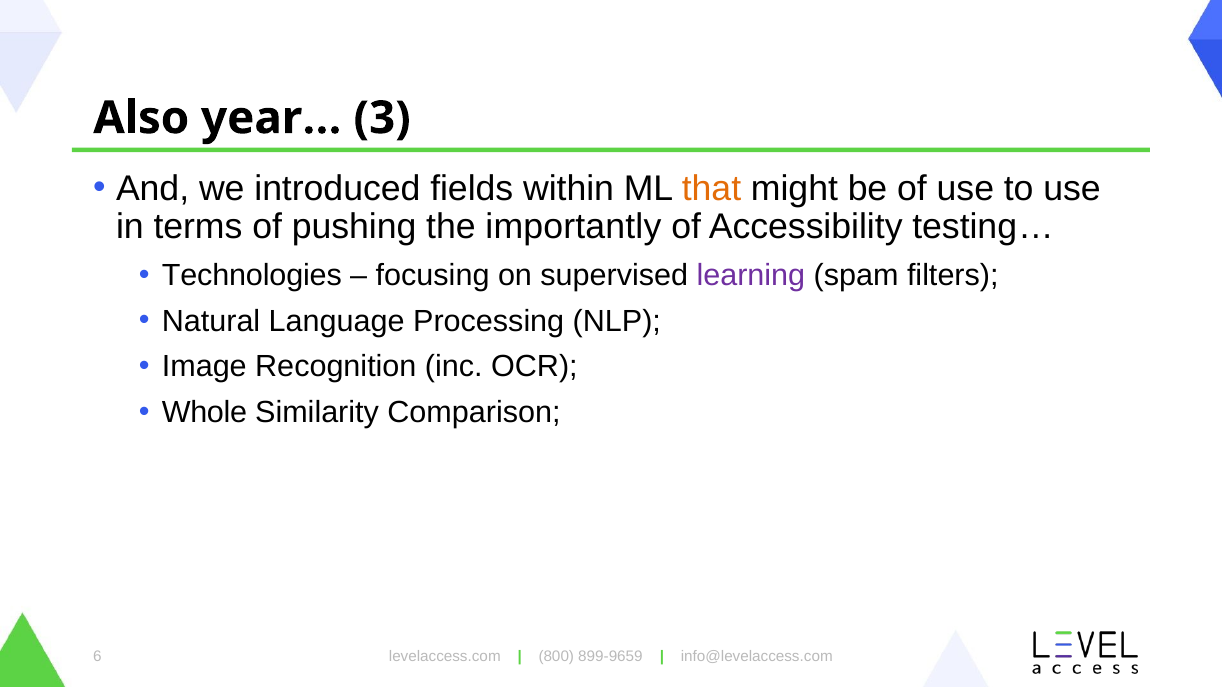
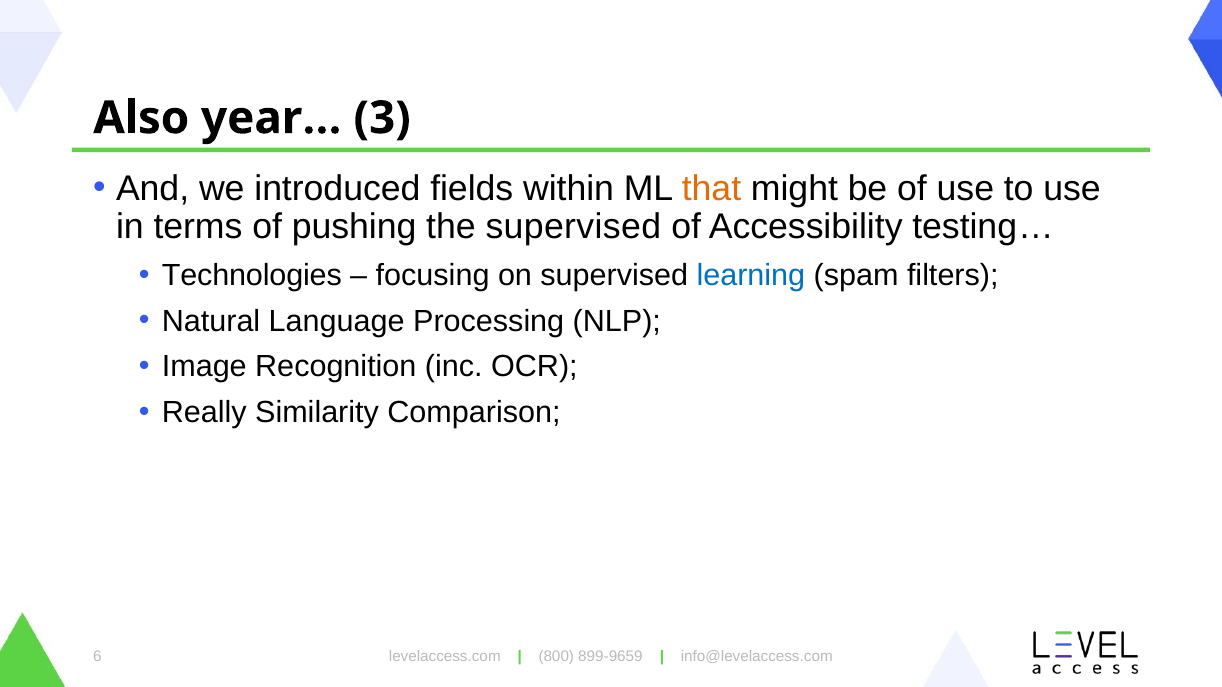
the importantly: importantly -> supervised (573, 227)
learning colour: purple -> blue (751, 275)
Whole: Whole -> Really (204, 413)
